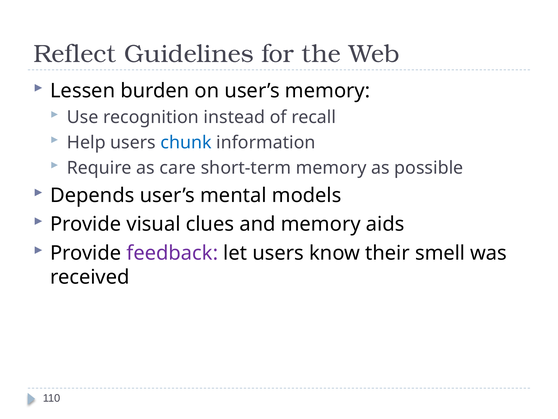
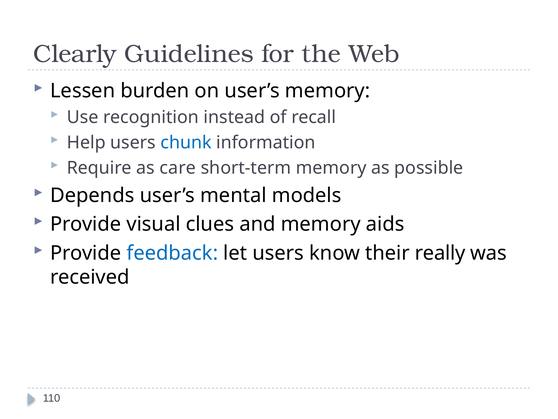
Reflect: Reflect -> Clearly (75, 54)
feedback colour: purple -> blue (172, 253)
smell: smell -> really (440, 253)
